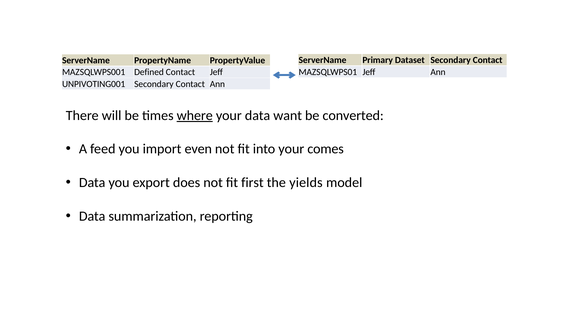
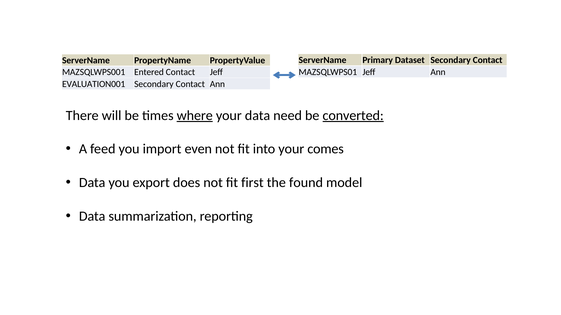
Defined: Defined -> Entered (149, 72)
UNPIVOTING001: UNPIVOTING001 -> EVALUATION001 (94, 84)
want: want -> need (288, 116)
converted underline: none -> present (353, 116)
yields: yields -> found (306, 183)
